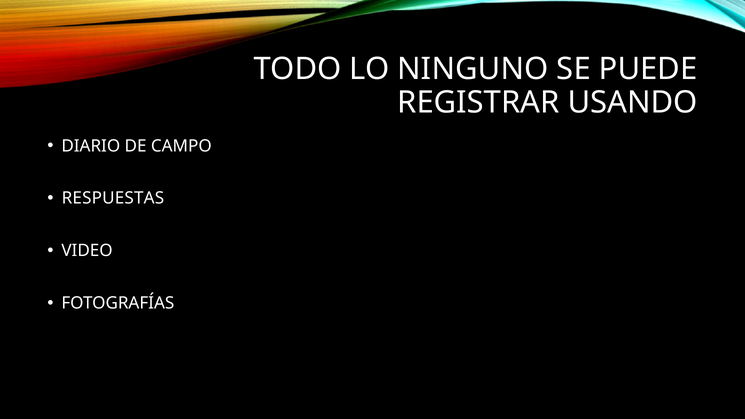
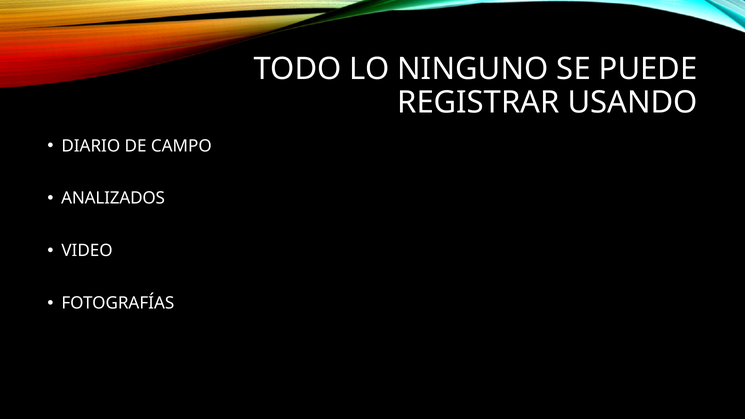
RESPUESTAS: RESPUESTAS -> ANALIZADOS (113, 198)
